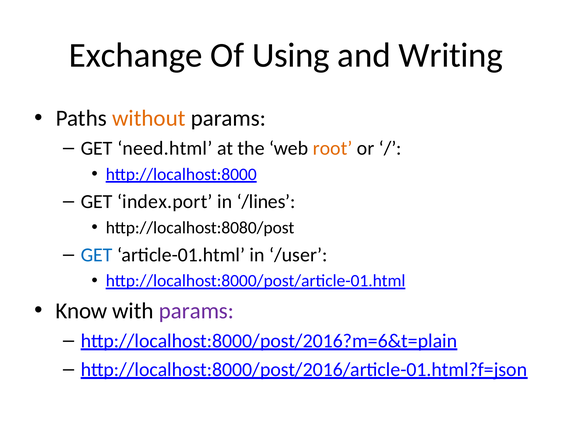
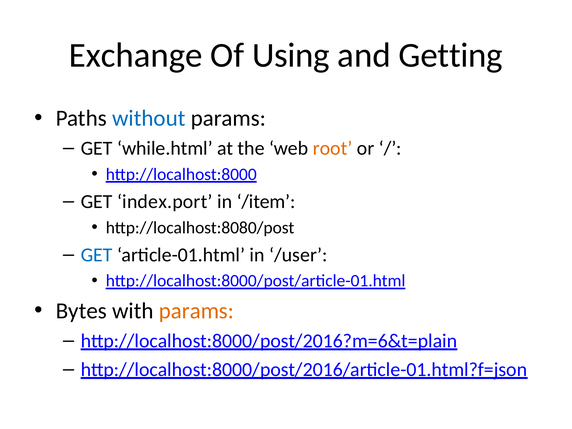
Writing: Writing -> Getting (451, 55)
without colour: orange -> blue (149, 118)
need.html: need.html -> while.html (165, 148)
/lines: /lines -> /item (266, 202)
Know: Know -> Bytes (81, 311)
params colour: purple -> orange (196, 311)
